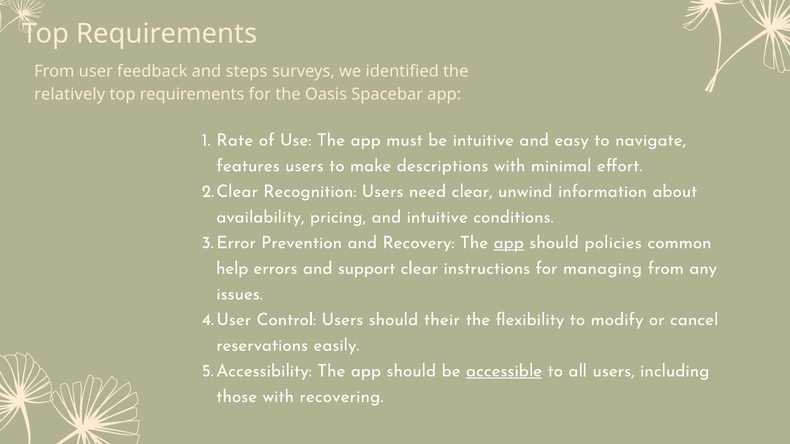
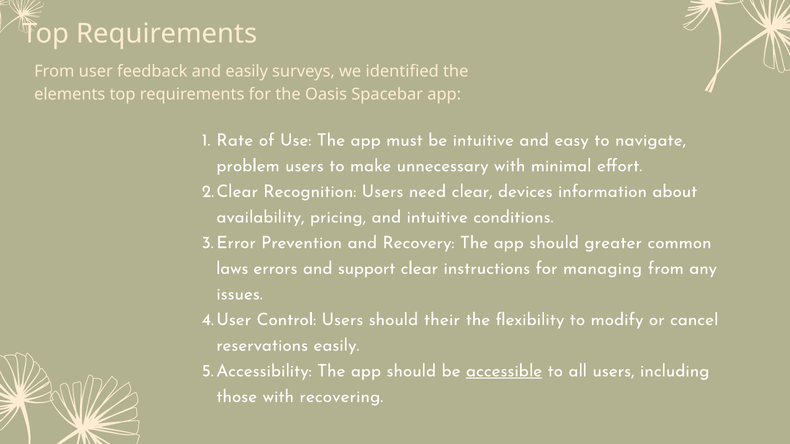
and steps: steps -> easily (247, 71)
relatively: relatively -> elements (70, 94)
features: features -> problem (248, 166)
descriptions: descriptions -> unnecessary (443, 166)
unwind: unwind -> devices (525, 191)
app underline: present -> none (509, 243)
policies: policies -> greater (613, 243)
help: help -> laws (232, 268)
